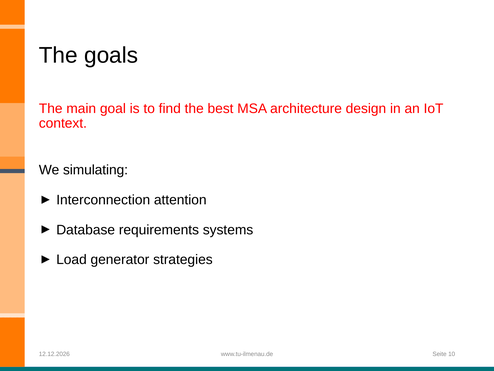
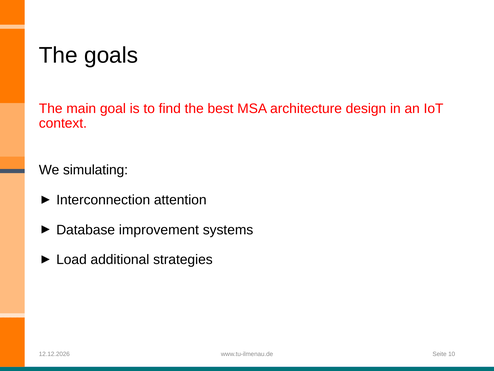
requirements: requirements -> improvement (159, 229)
generator: generator -> additional (120, 259)
